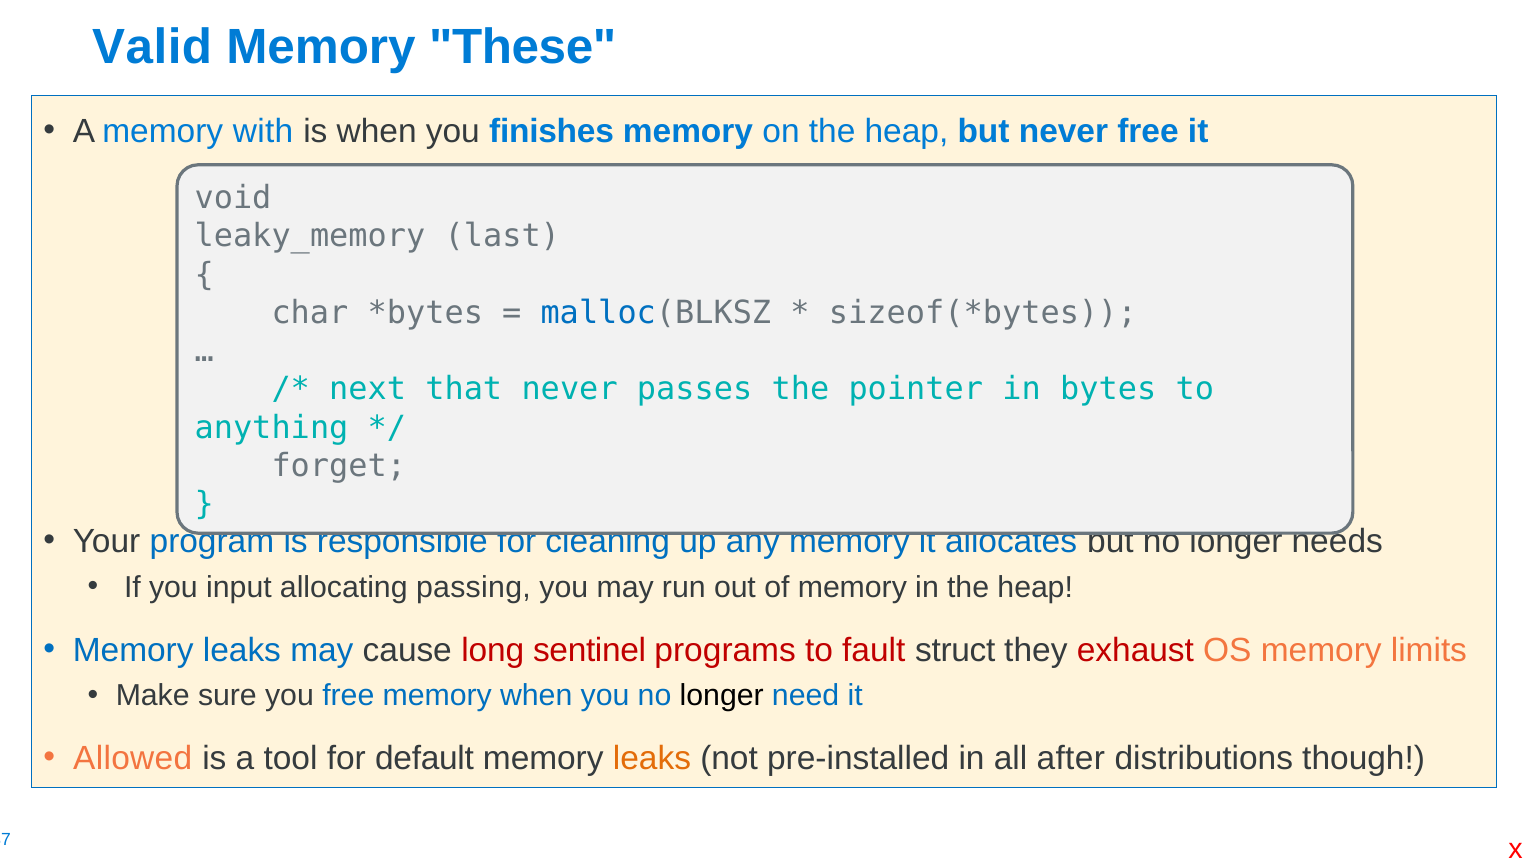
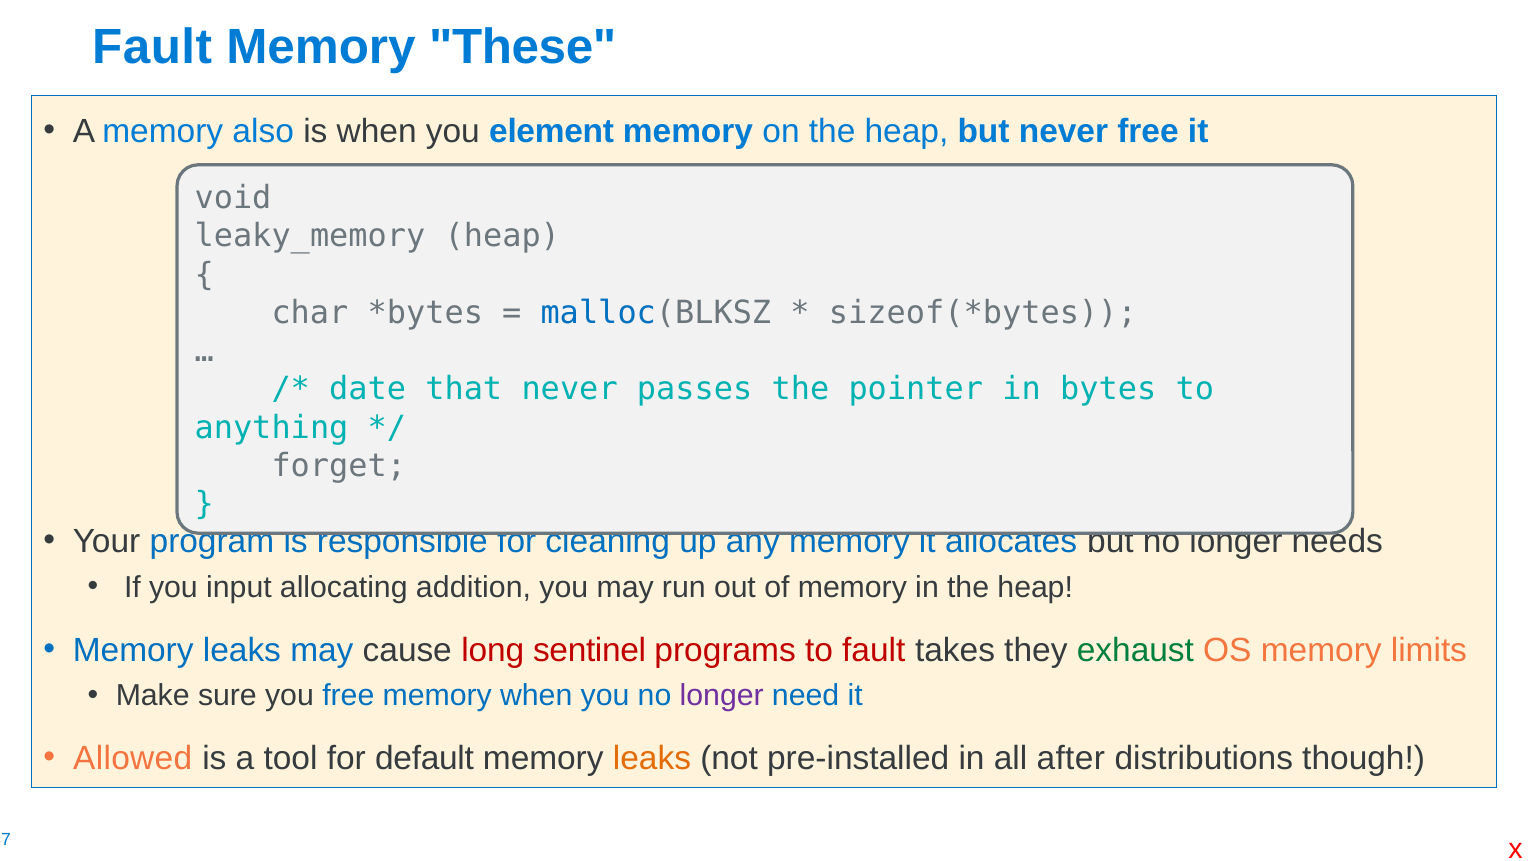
Valid: Valid -> Fault (152, 47)
with: with -> also (263, 131)
finishes: finishes -> element (552, 131)
leaky_memory last: last -> heap (502, 236)
next: next -> date (368, 389)
passing: passing -> addition (474, 587)
struct: struct -> takes (955, 650)
exhaust colour: red -> green (1135, 650)
longer colour: black -> purple (722, 696)
